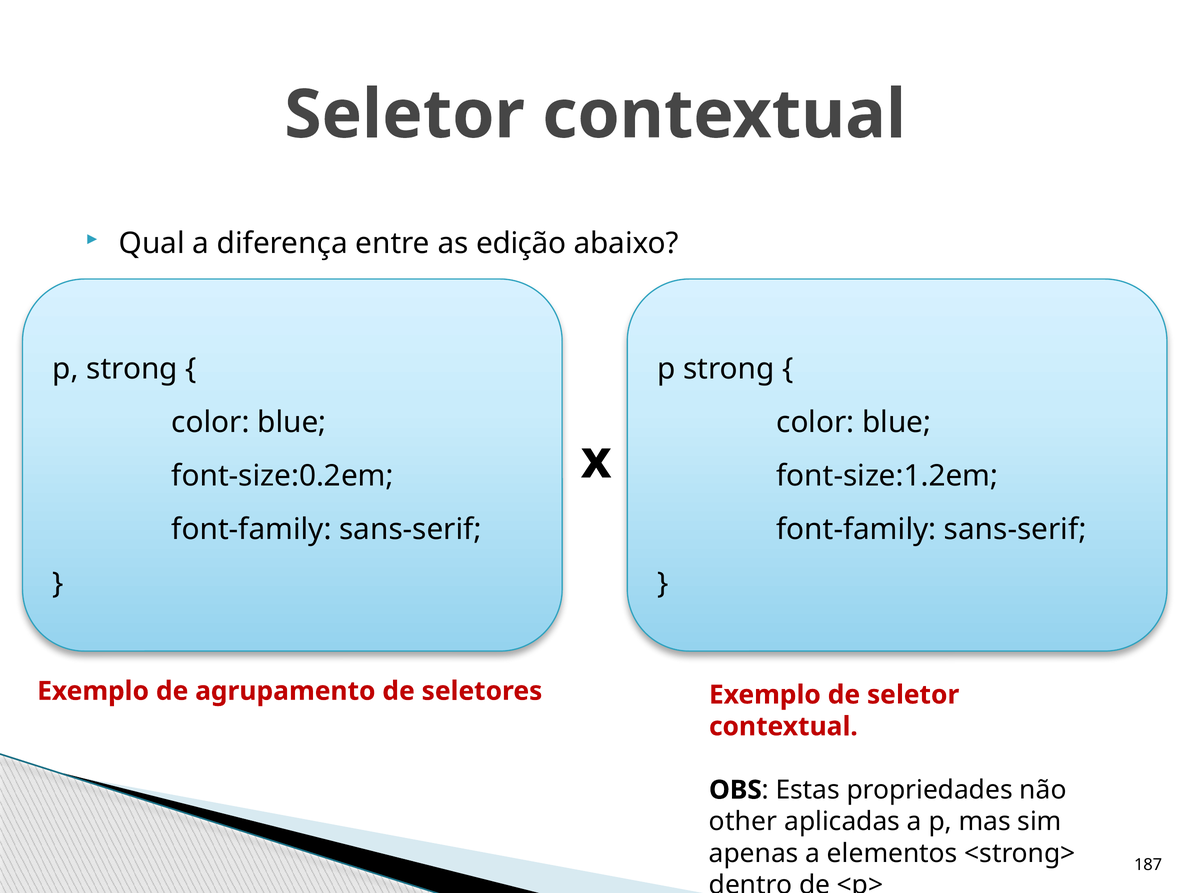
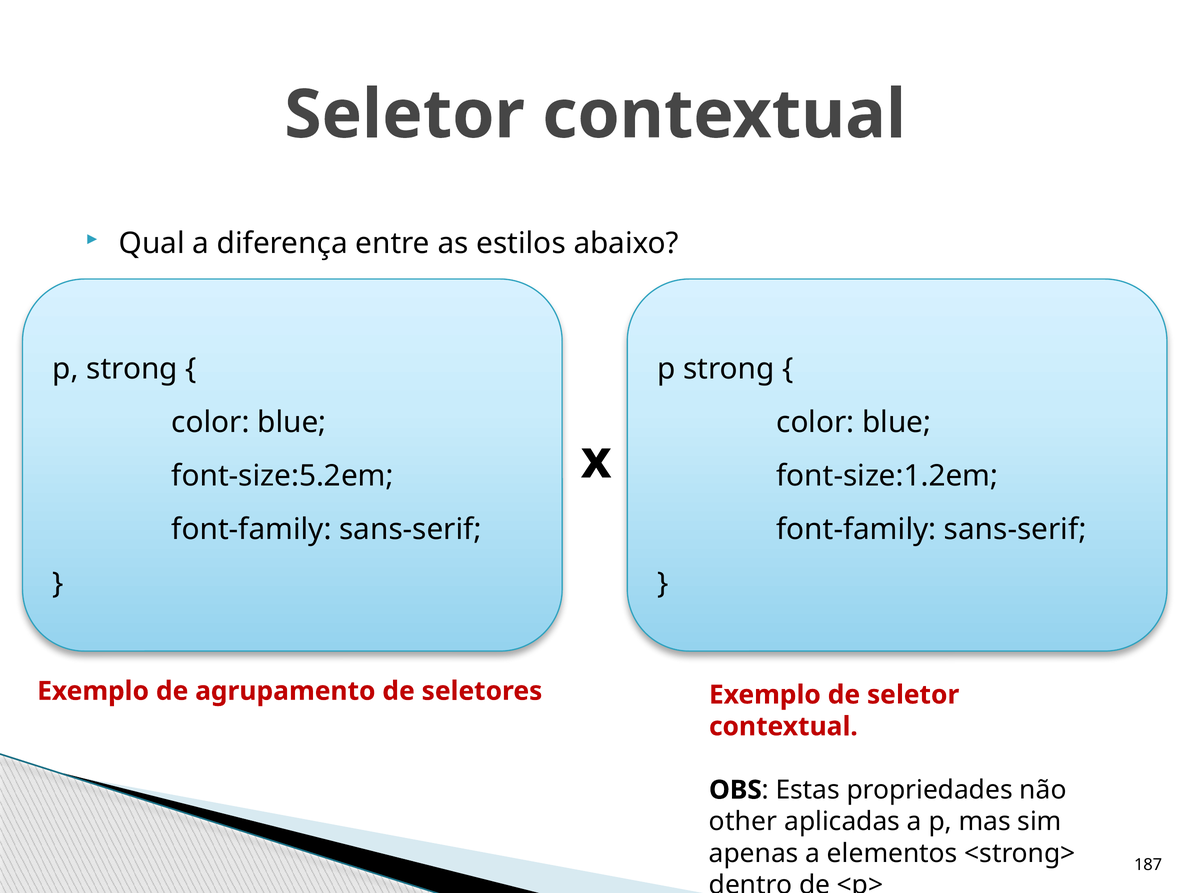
edição: edição -> estilos (521, 244)
font-size:0.2em: font-size:0.2em -> font-size:5.2em (283, 476)
